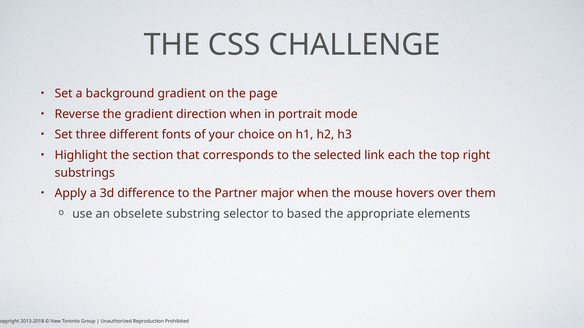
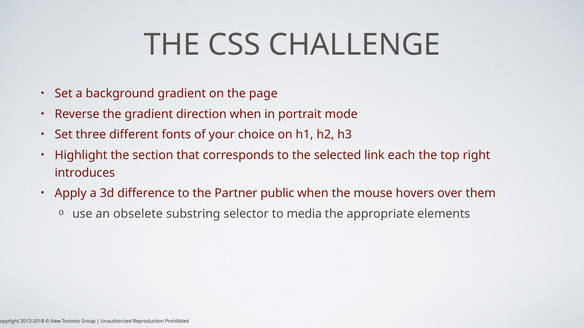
substrings: substrings -> introduces (85, 173)
major: major -> public (277, 193)
based: based -> media (304, 214)
